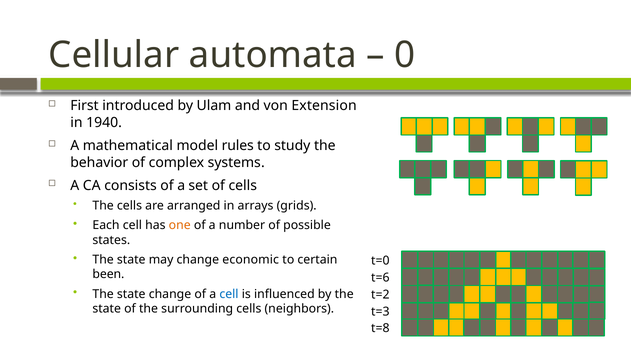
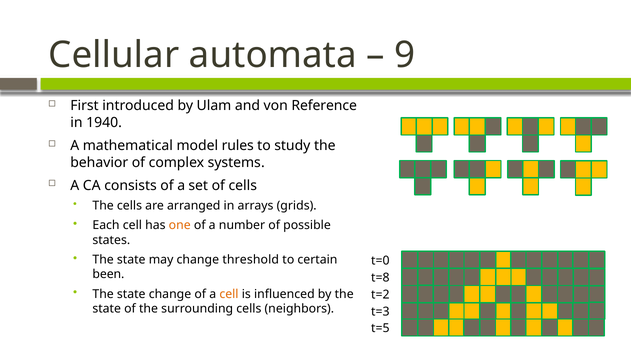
0: 0 -> 9 (405, 55)
Extension: Extension -> Reference (324, 106)
economic: economic -> threshold (251, 260)
t=6: t=6 -> t=8 (380, 278)
cell colour: blue -> orange (229, 294)
t=8: t=8 -> t=5 (380, 328)
